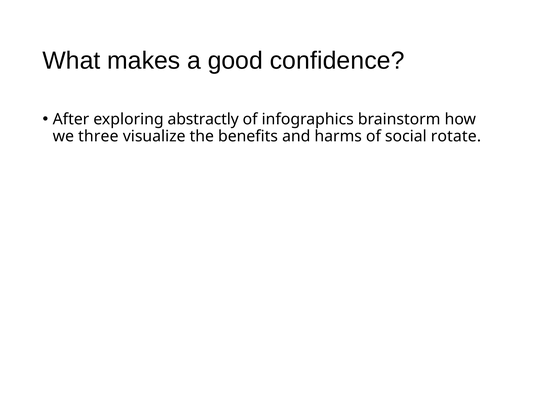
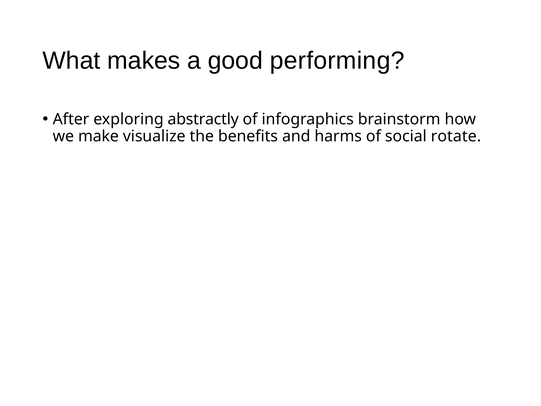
confidence: confidence -> performing (337, 61)
three: three -> make (98, 136)
